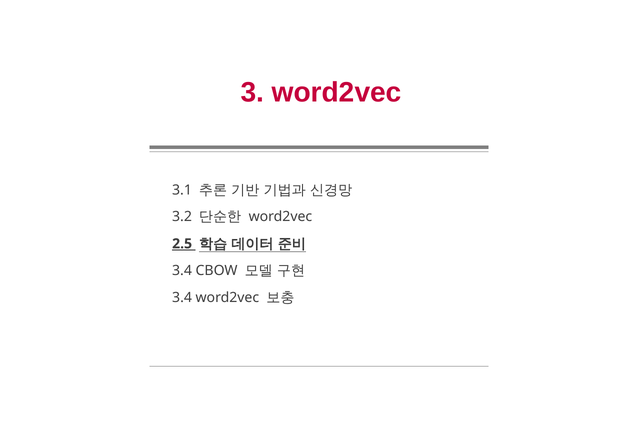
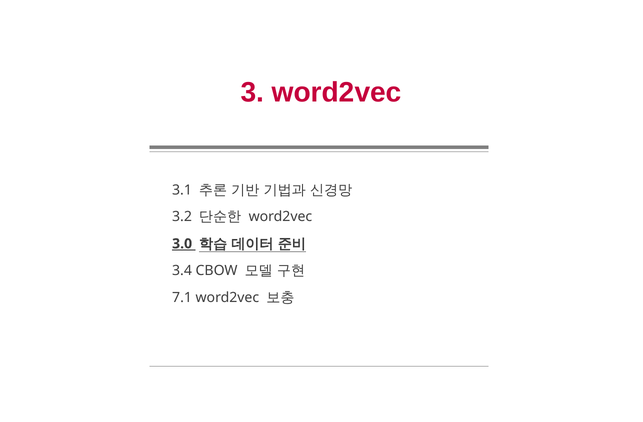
2.5: 2.5 -> 3.0 (182, 244)
3.4: 3.4 -> 7.1 (182, 298)
